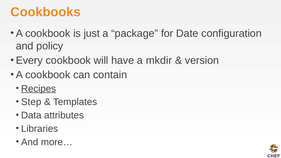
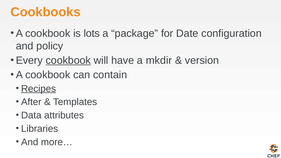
just: just -> lots (92, 33)
cookbook underline: none -> present (68, 60)
Step: Step -> After (31, 102)
